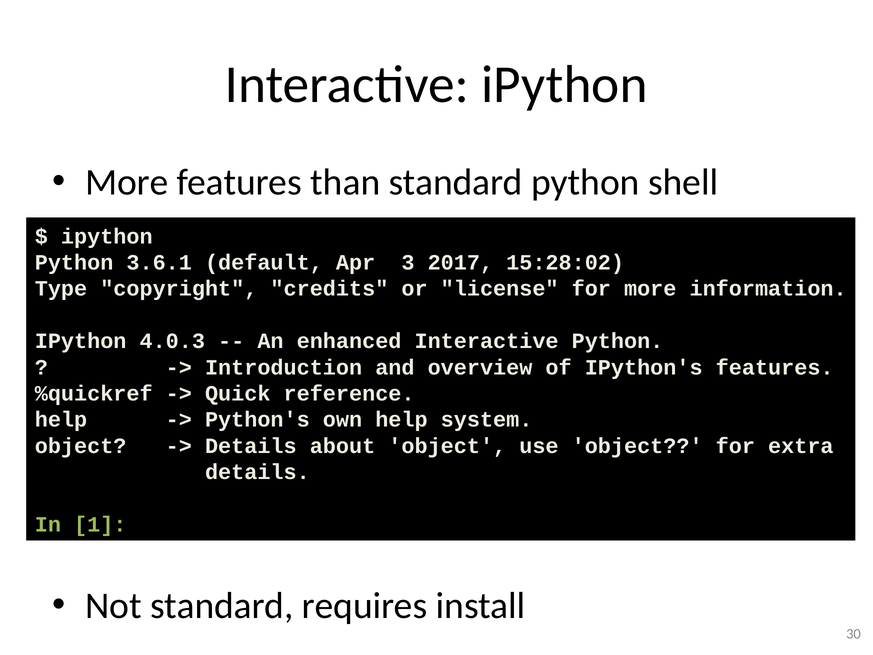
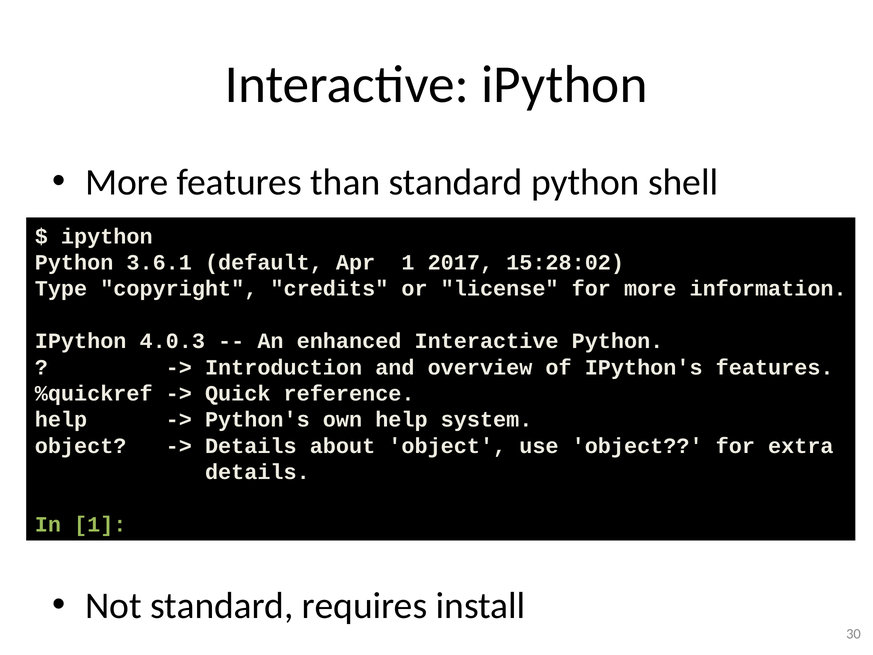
Apr 3: 3 -> 1 (408, 262)
